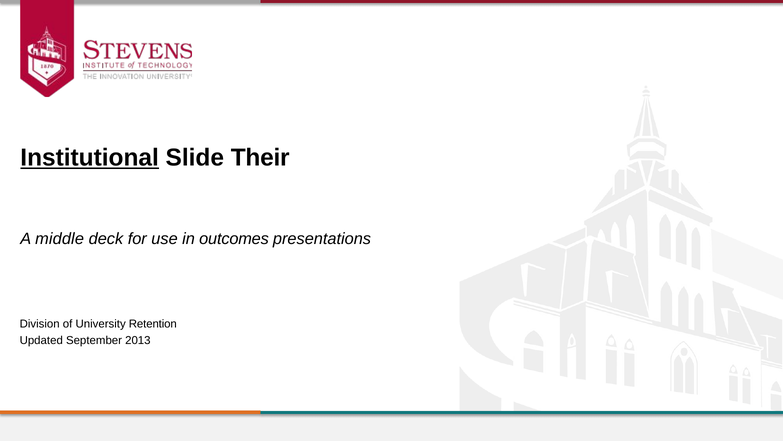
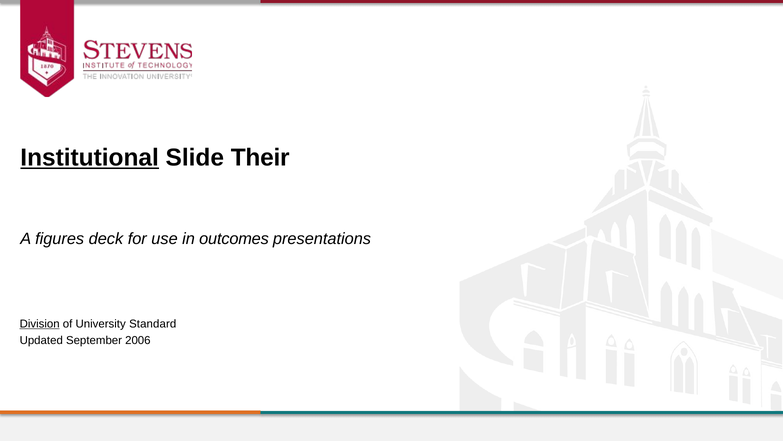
middle: middle -> figures (60, 238)
Division underline: none -> present (40, 324)
Retention: Retention -> Standard (153, 324)
2013: 2013 -> 2006 (138, 340)
